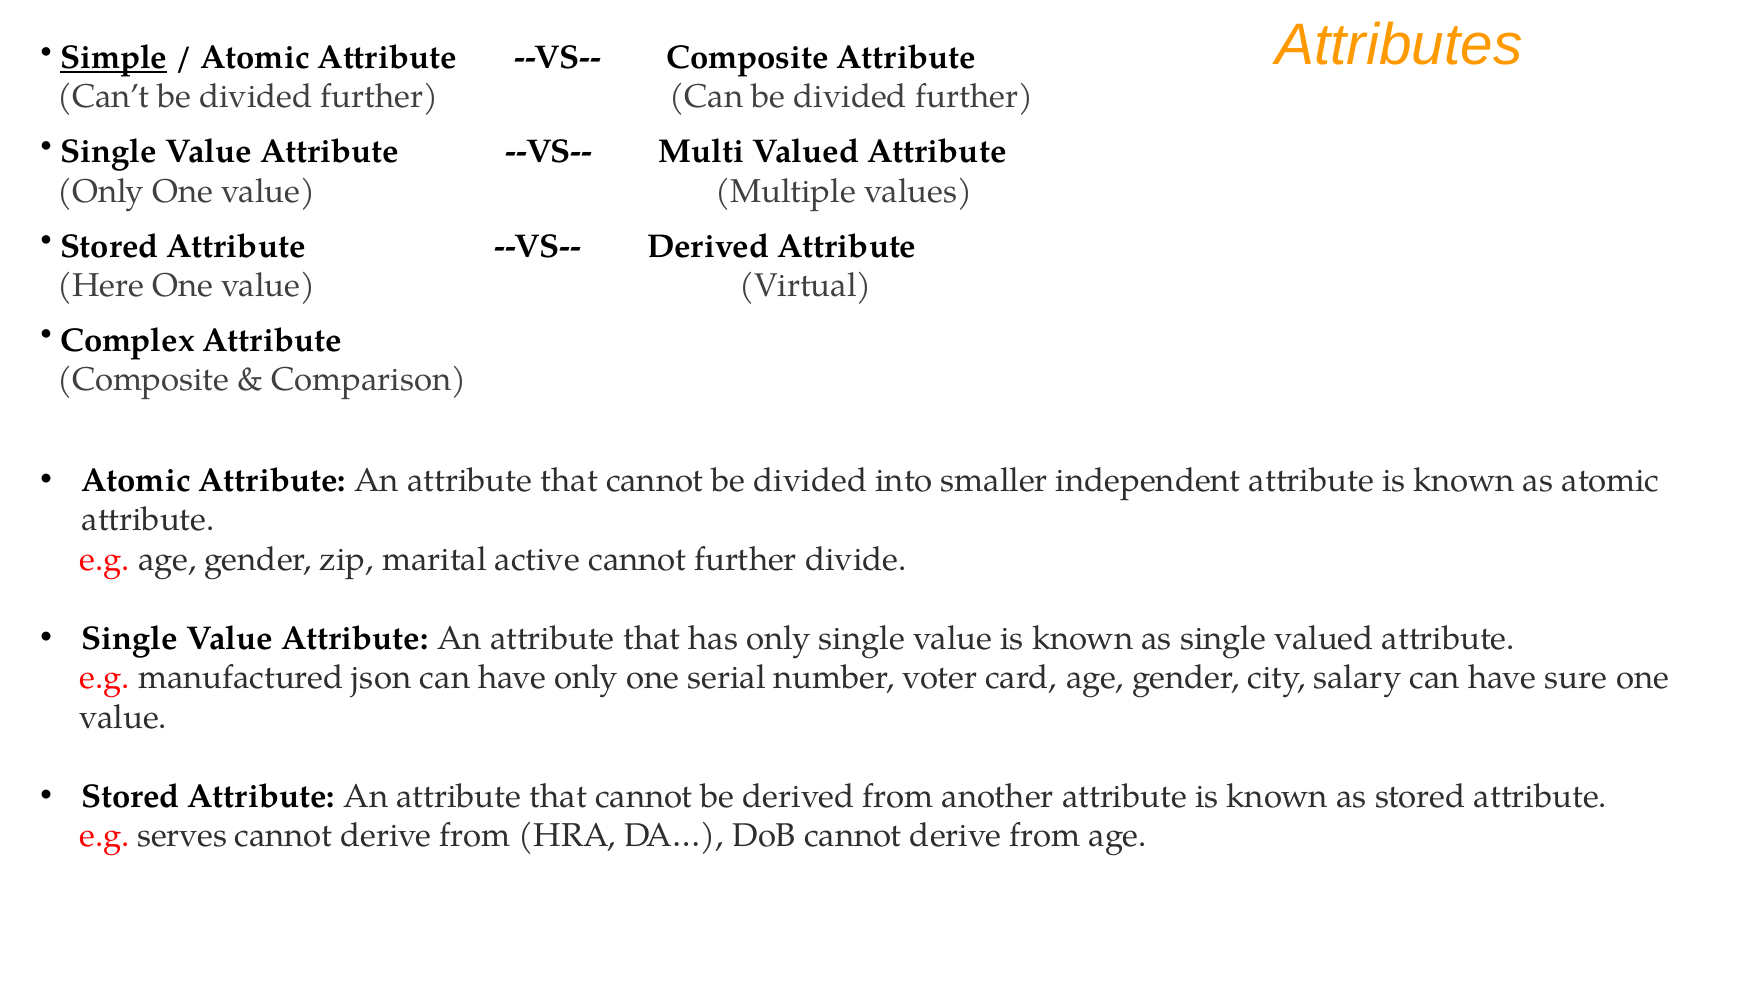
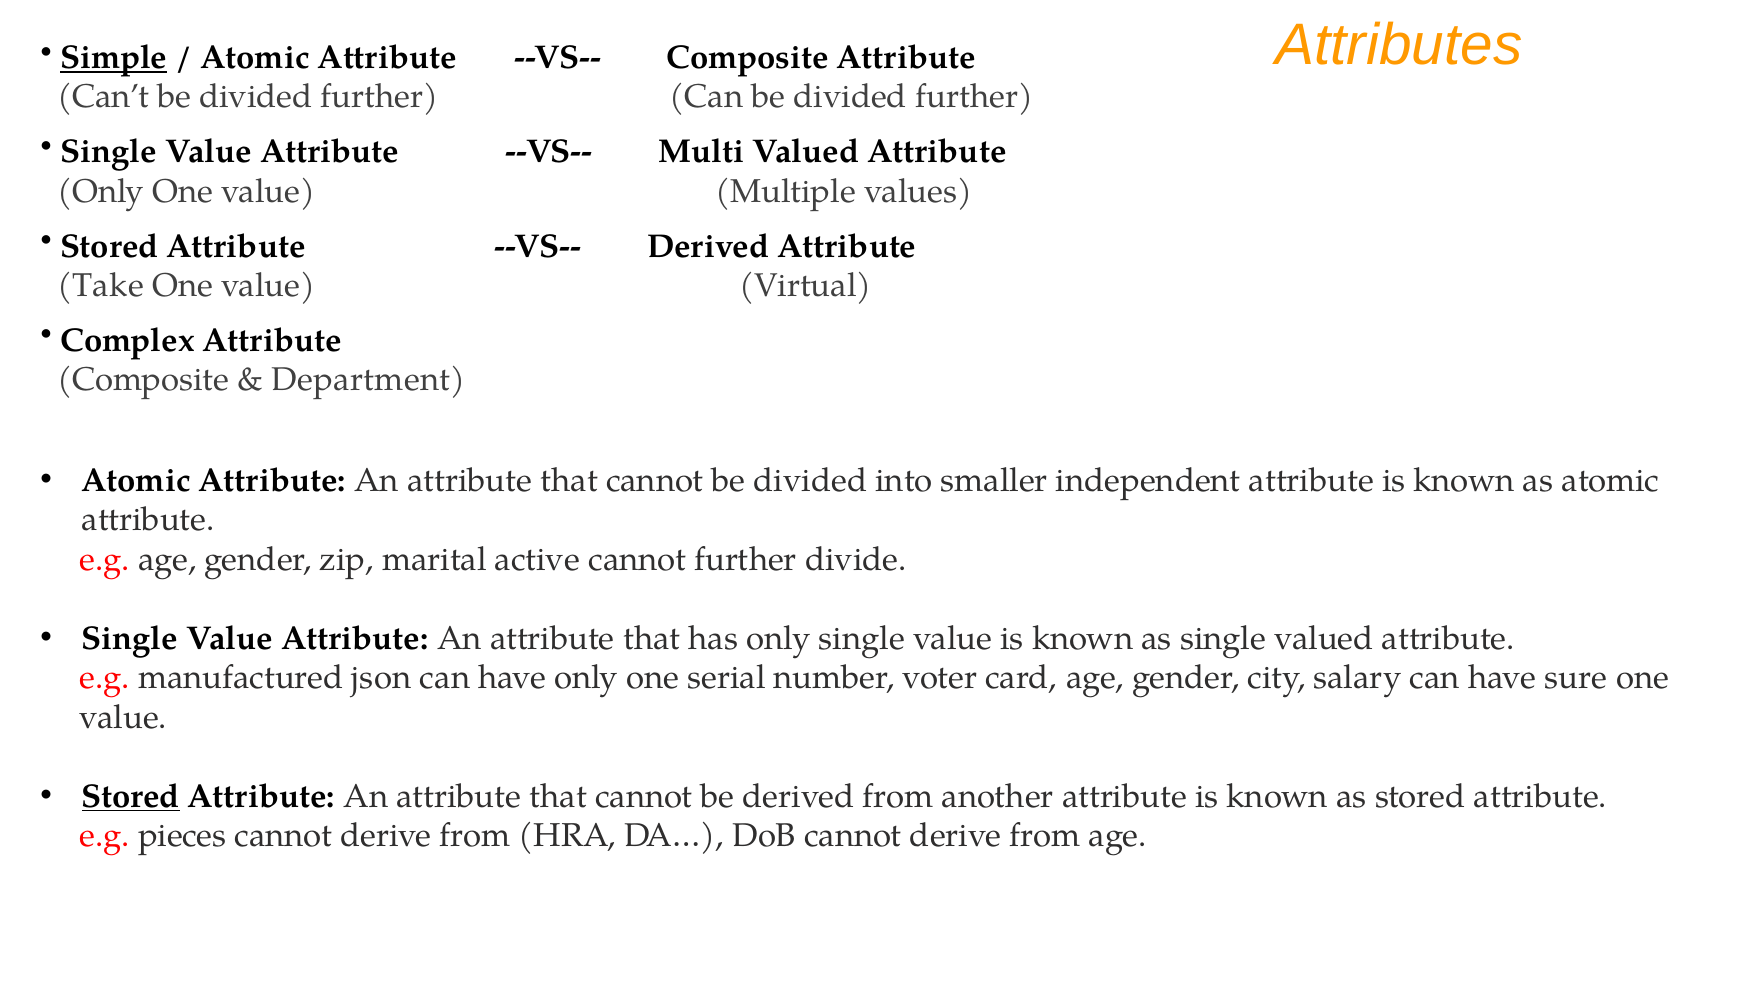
Here: Here -> Take (101, 286)
Comparison: Comparison -> Department (369, 380)
Stored underline: none -> present (131, 797)
serves: serves -> pieces (182, 836)
